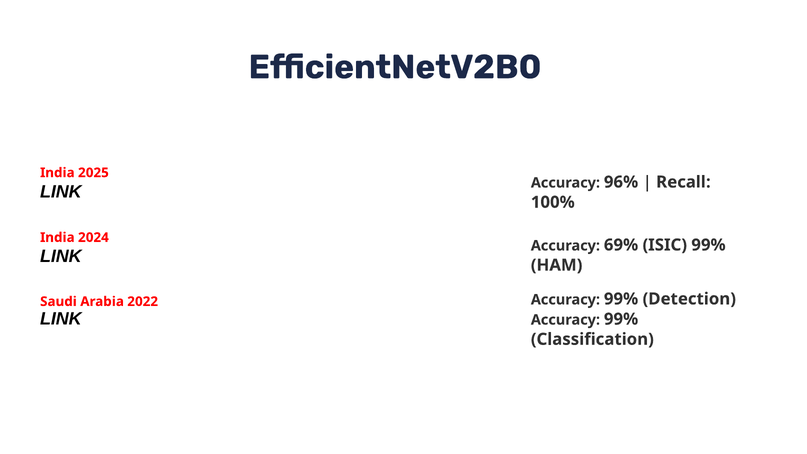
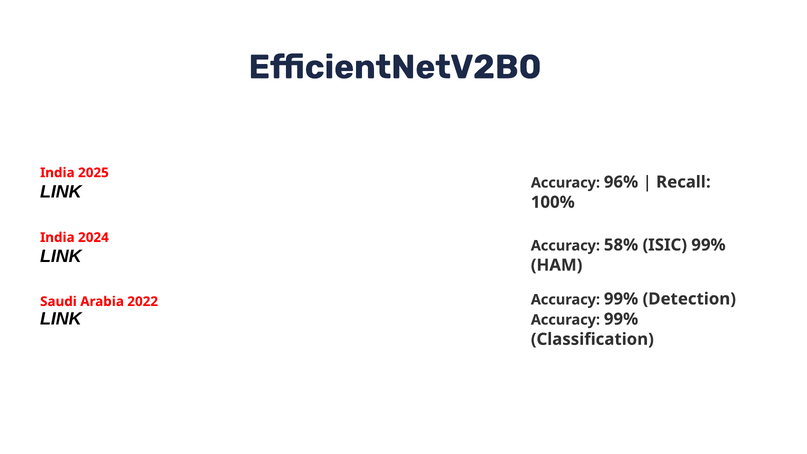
69%: 69% -> 58% (621, 245)
